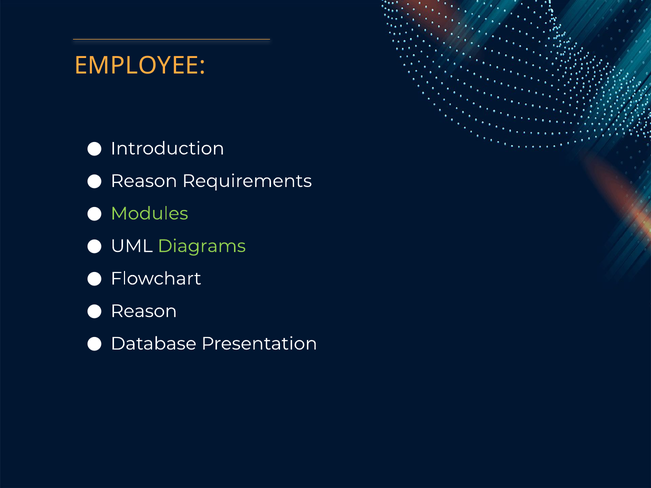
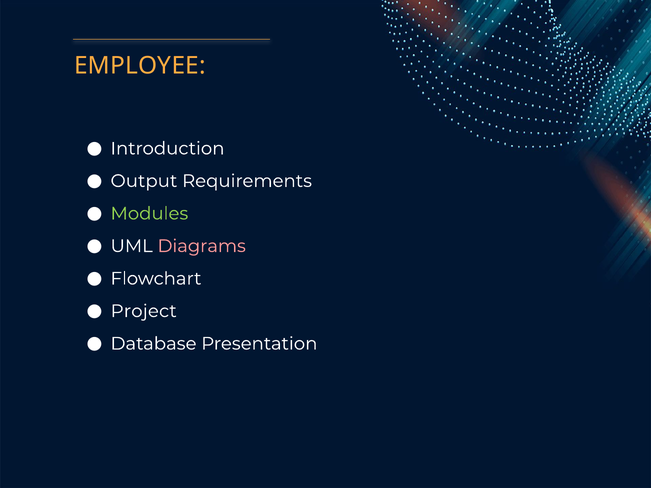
Reason: Reason -> Output (144, 181)
Diagrams colour: light green -> pink (202, 246)
Reason: Reason -> Project (144, 311)
